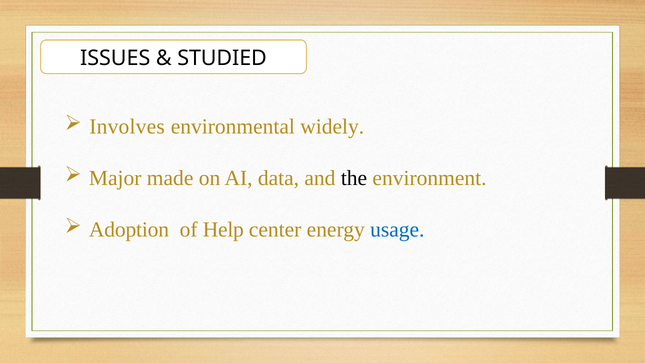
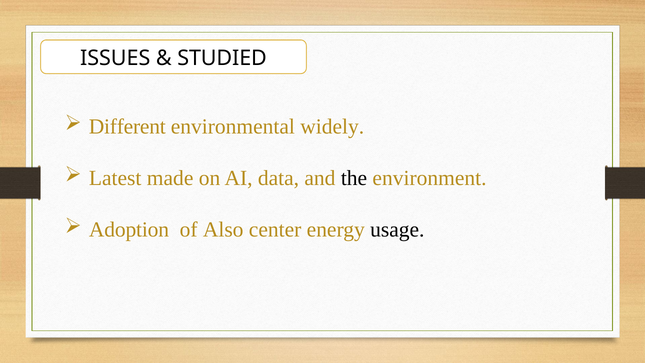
Involves: Involves -> Different (127, 126)
Major: Major -> Latest (115, 178)
Help: Help -> Also (223, 230)
usage colour: blue -> black (397, 230)
